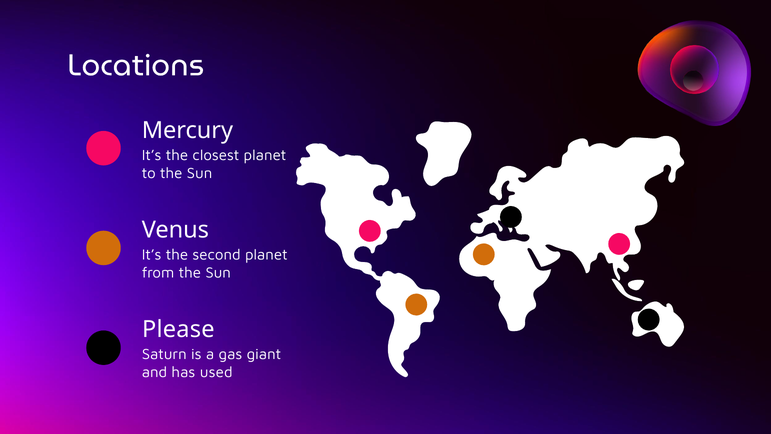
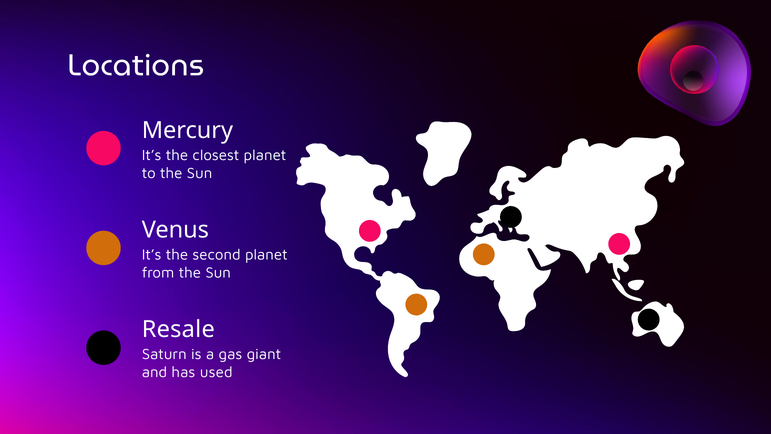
Please: Please -> Resale (178, 329)
